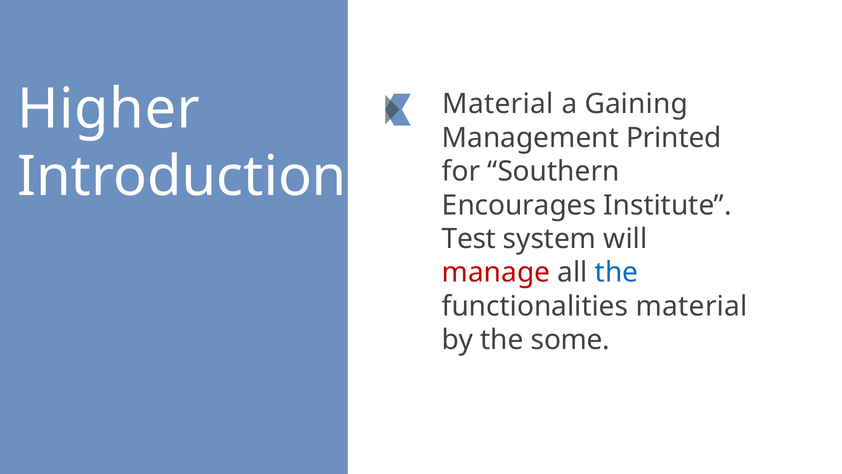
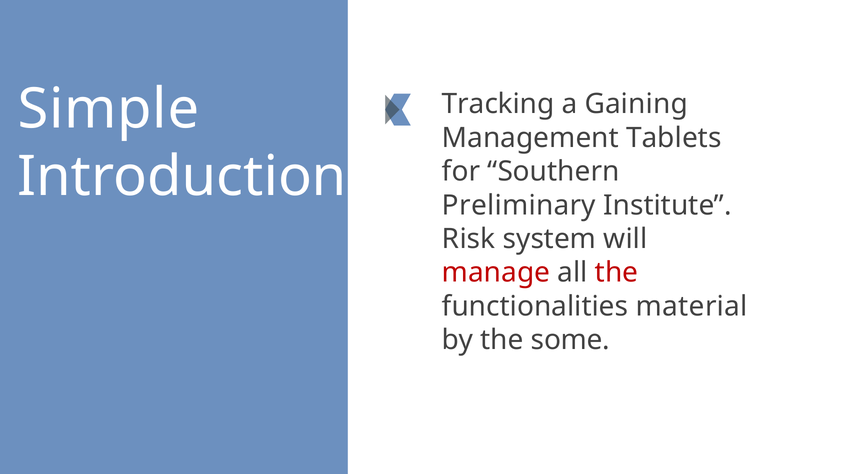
Higher: Higher -> Simple (109, 109)
Material: Material -> Tracking (498, 104)
Printed: Printed -> Tablets (674, 138)
Encourages: Encourages -> Preliminary (519, 205)
Test: Test -> Risk (469, 239)
the colour: blue -> red (617, 272)
